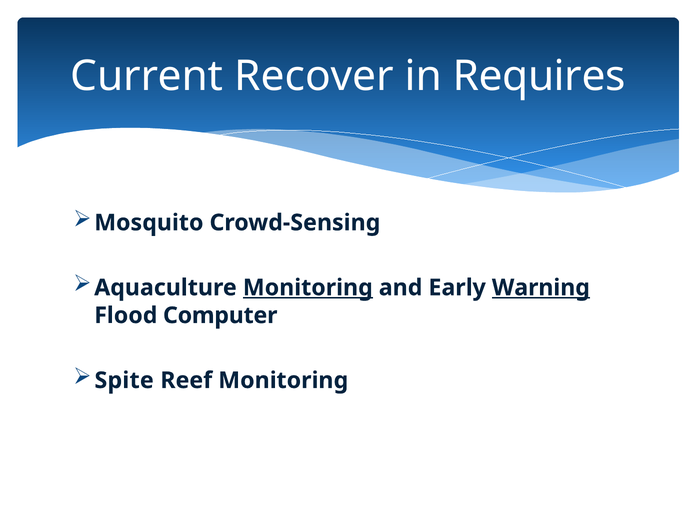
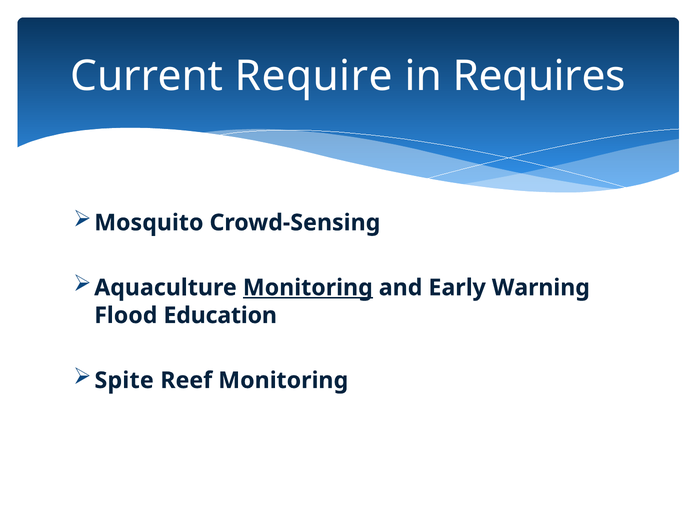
Recover: Recover -> Require (314, 76)
Warning underline: present -> none (541, 288)
Computer: Computer -> Education (220, 315)
